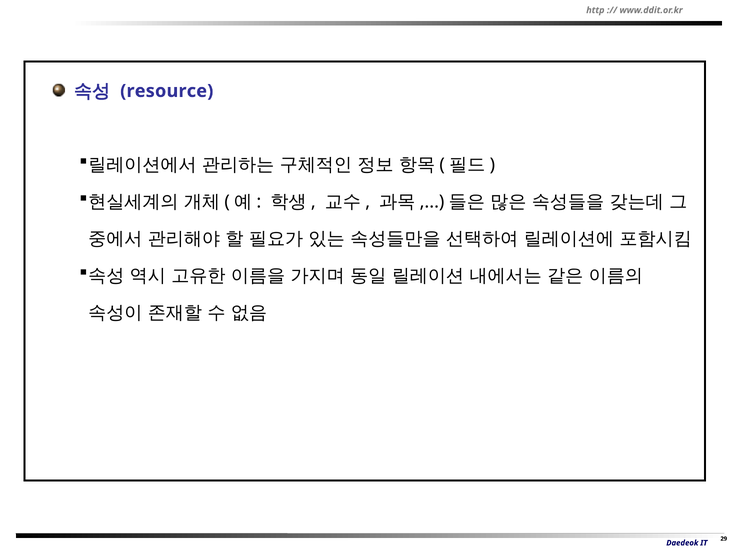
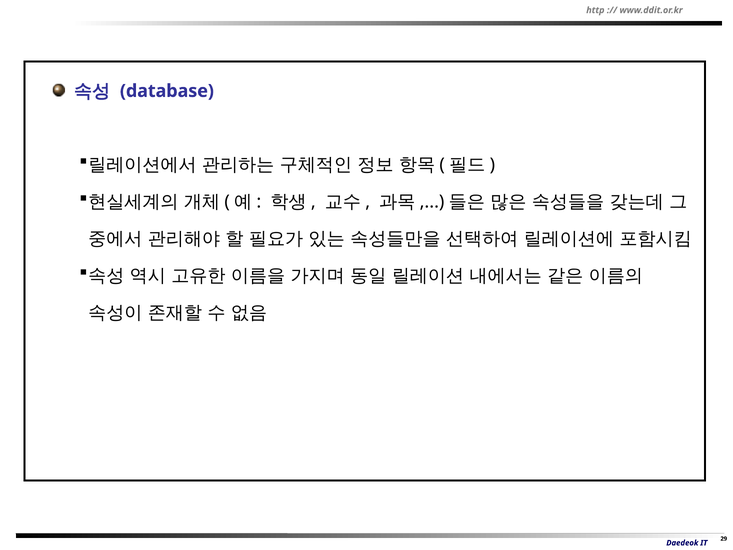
resource: resource -> database (167, 91)
